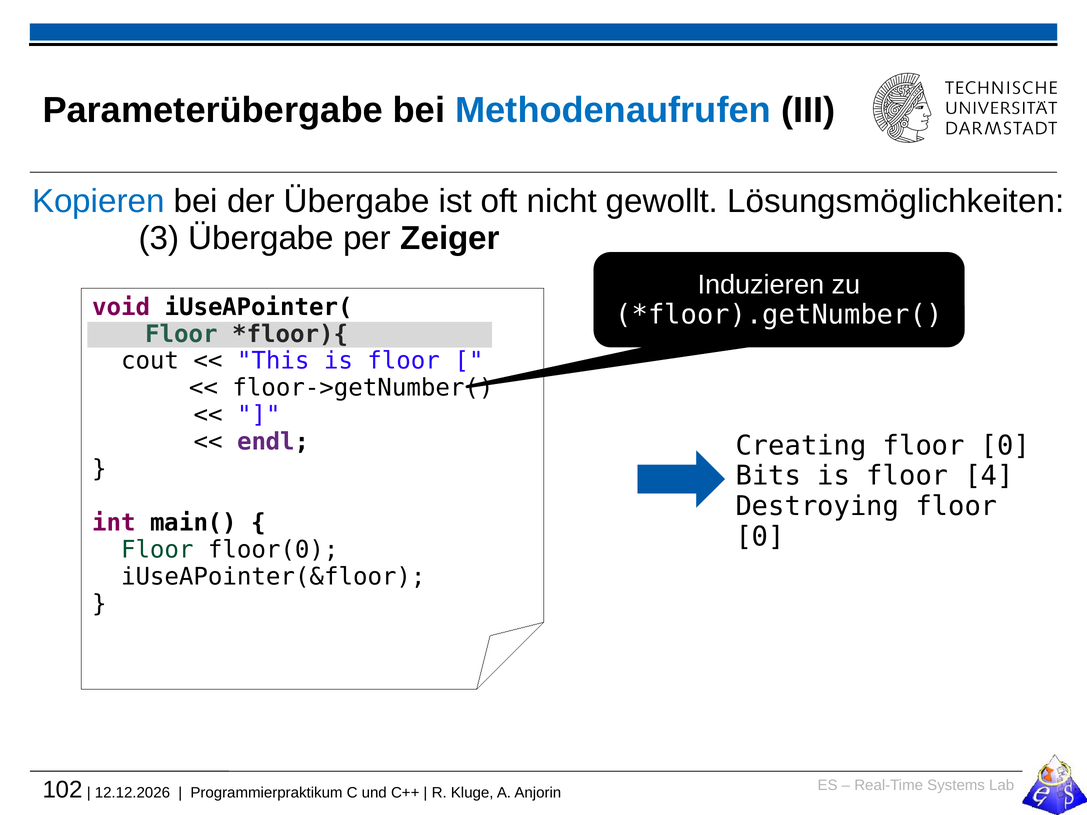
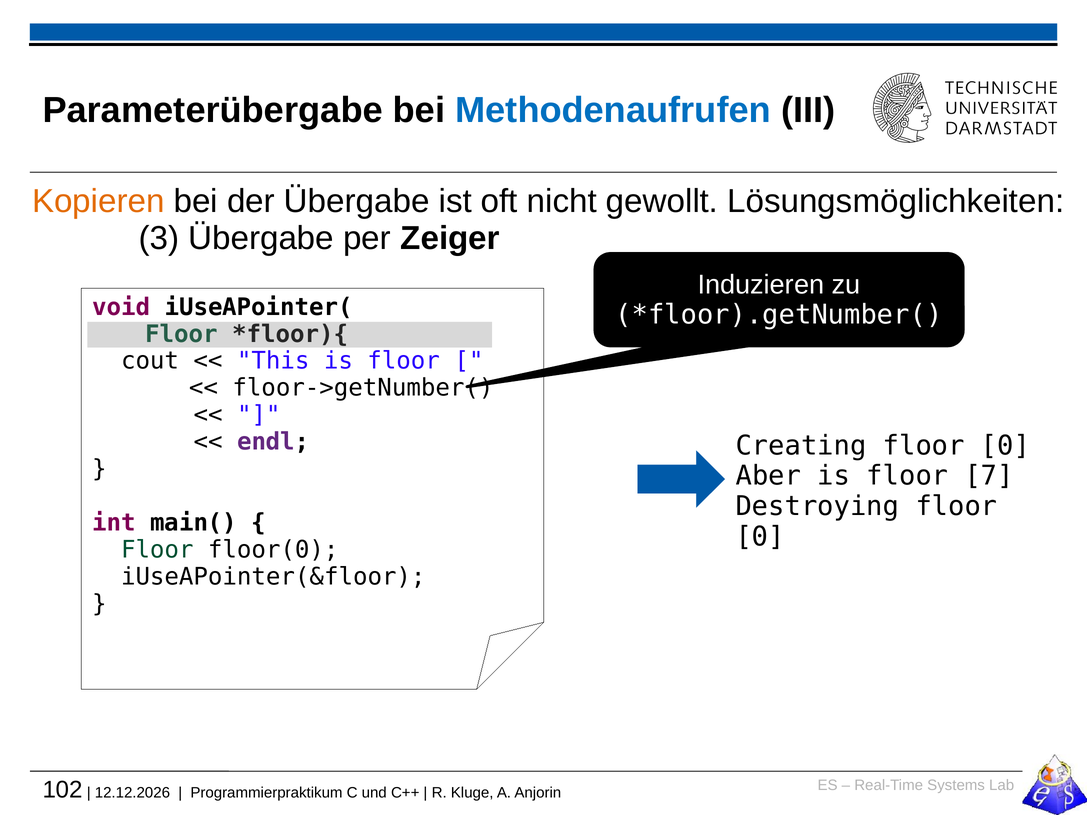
Kopieren colour: blue -> orange (98, 201)
Bits: Bits -> Aber (768, 476)
4: 4 -> 7 (989, 476)
